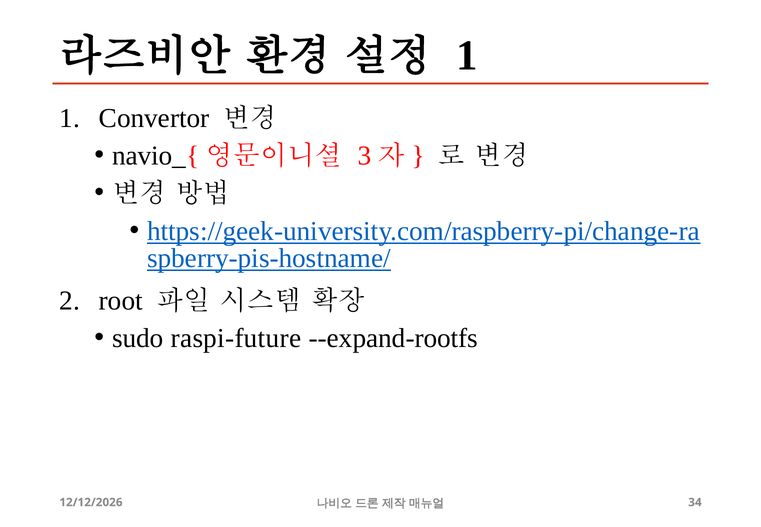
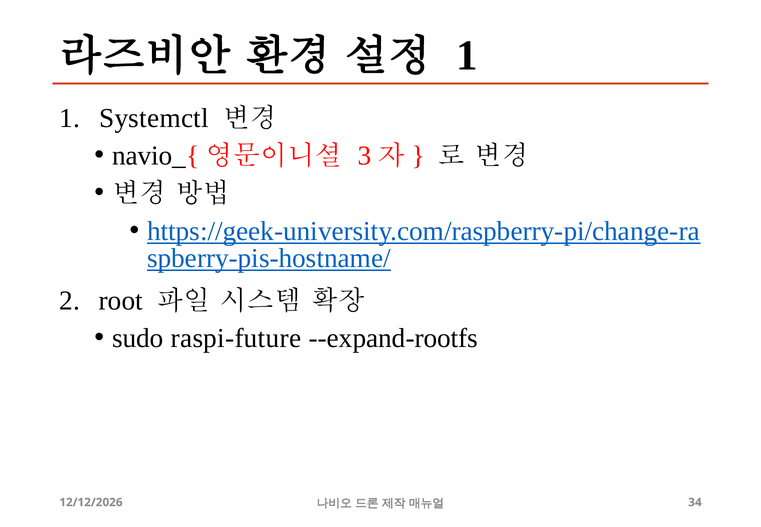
Convertor: Convertor -> Systemctl (154, 118)
